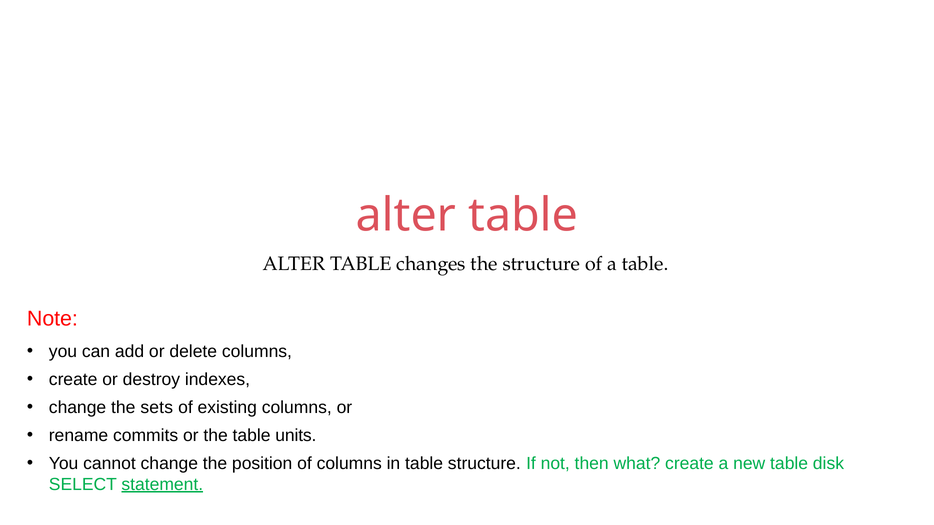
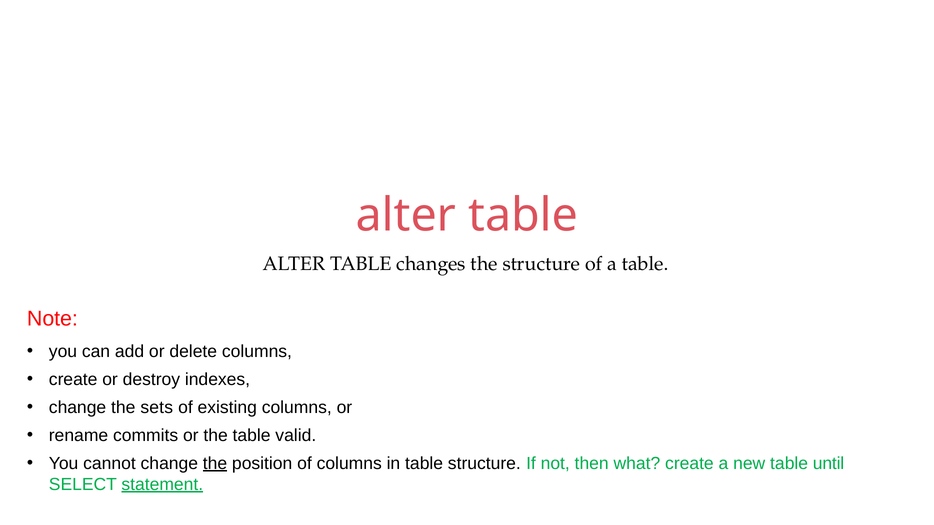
units: units -> valid (296, 436)
the underline: none -> present (215, 464)
disk: disk -> until (829, 464)
